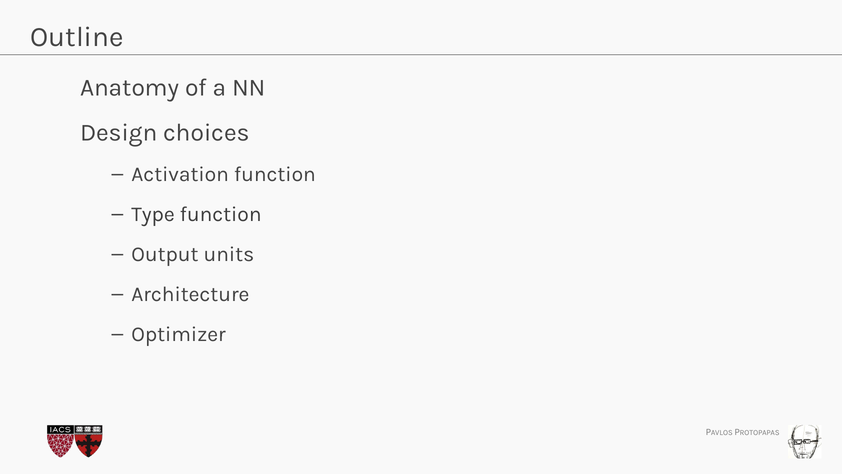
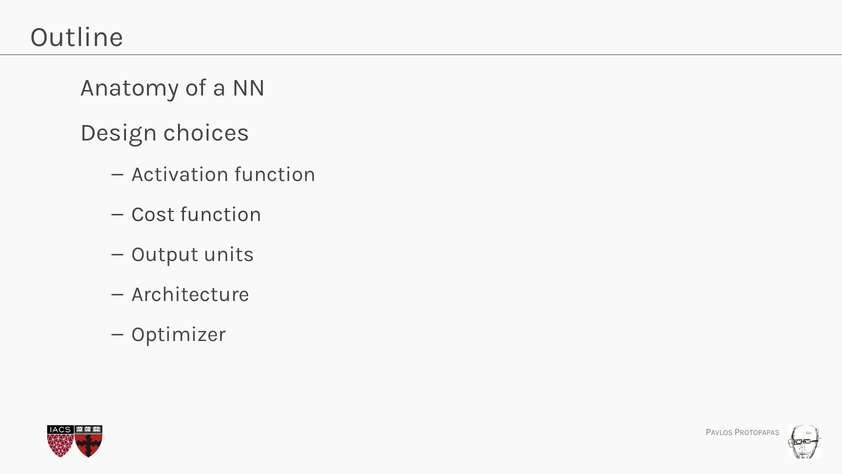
Type: Type -> Cost (153, 214)
